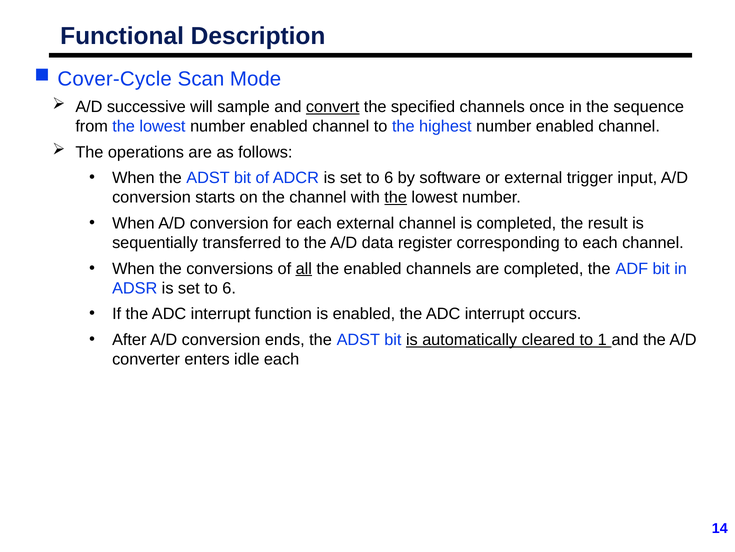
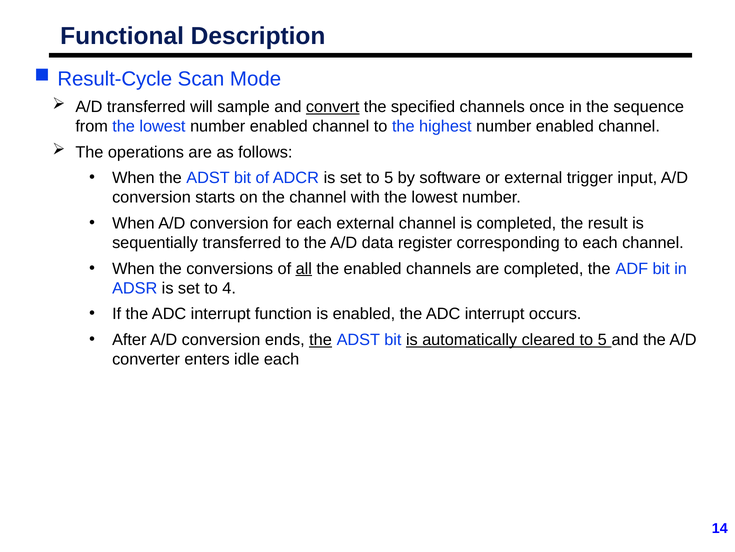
Cover-Cycle: Cover-Cycle -> Result-Cycle (115, 79)
A/D successive: successive -> transferred (146, 107)
6: 6 -> 5 (389, 178)
the underline: present -> none (396, 197)
6: 6 -> 4 (229, 288)
the underline: none -> present (321, 339)
cleared to 1: 1 -> 5 (602, 339)
